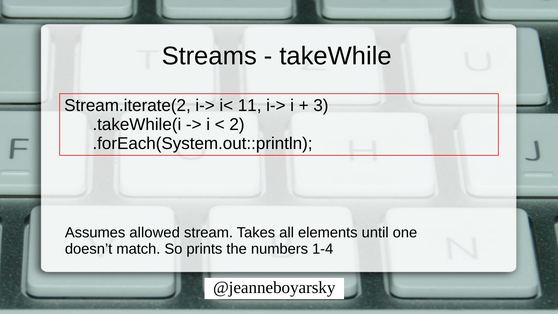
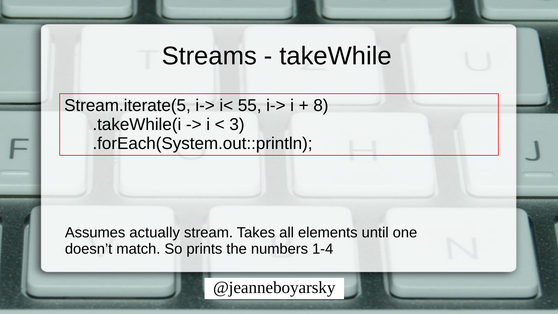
Stream.iterate(2: Stream.iterate(2 -> Stream.iterate(5 (127, 105)
11: 11 -> 55 (250, 105)
3: 3 -> 8 (321, 105)
2: 2 -> 3 (237, 125)
allowed: allowed -> actually (155, 233)
